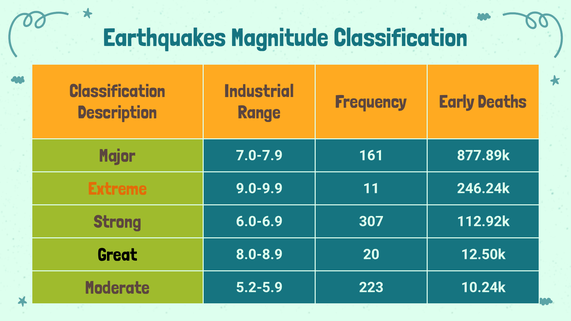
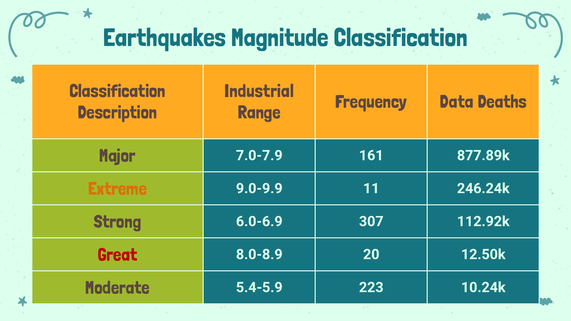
Early: Early -> Data (457, 102)
Great colour: black -> red (117, 255)
5.2-5.9: 5.2-5.9 -> 5.4-5.9 (259, 288)
